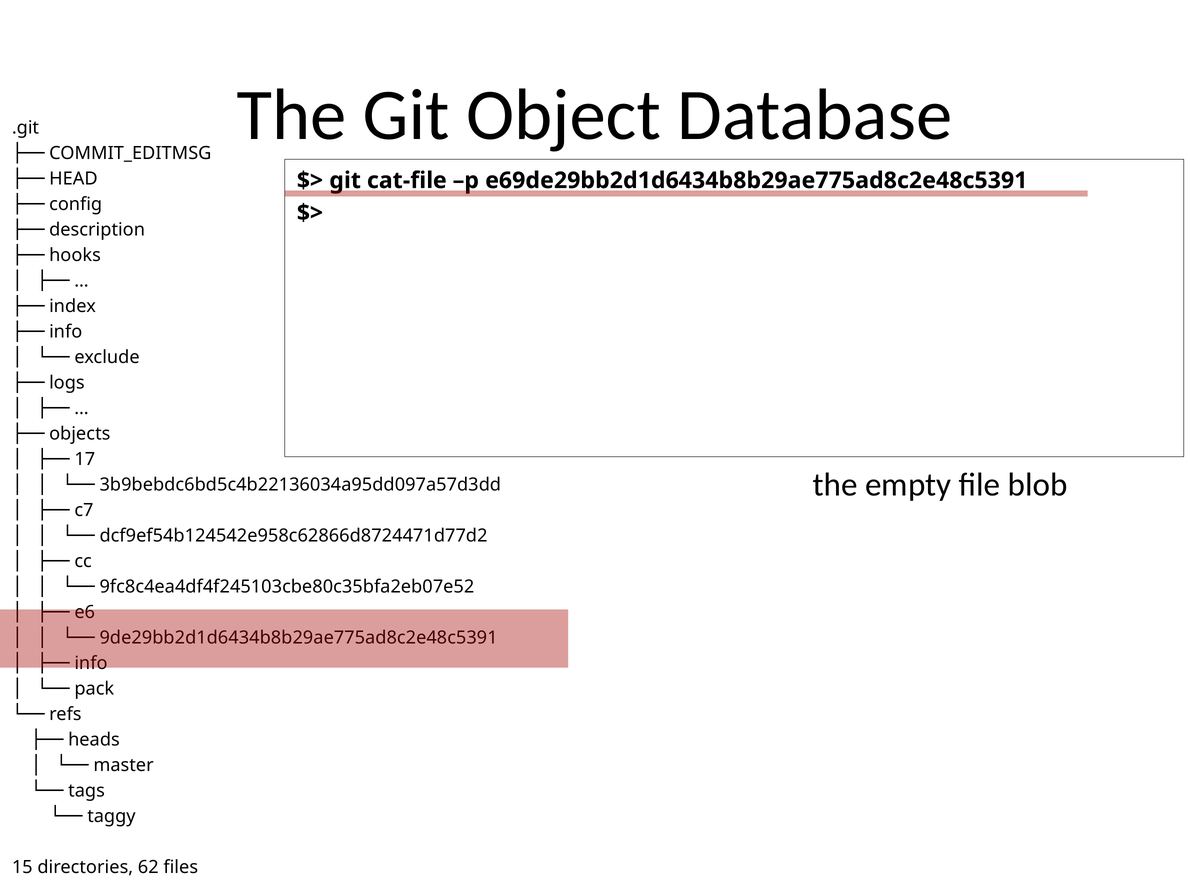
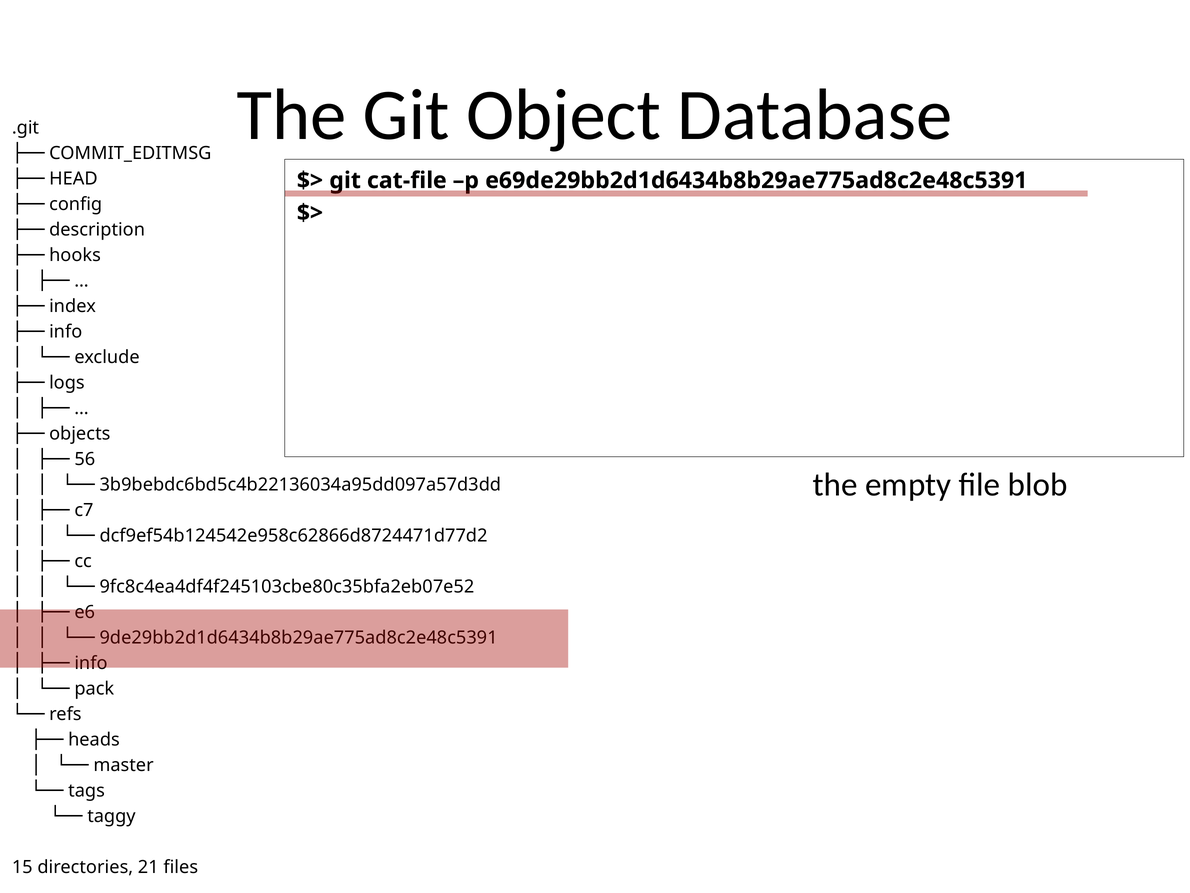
17: 17 -> 56 (85, 459)
62: 62 -> 21 (148, 867)
